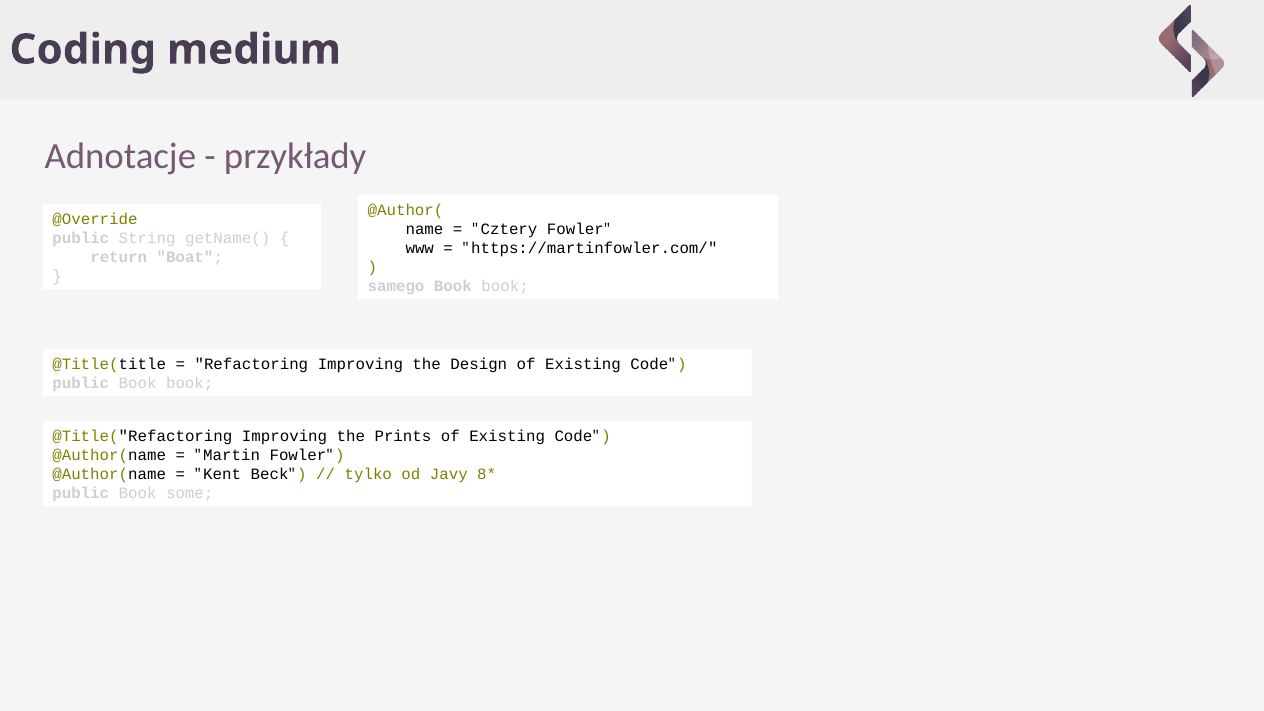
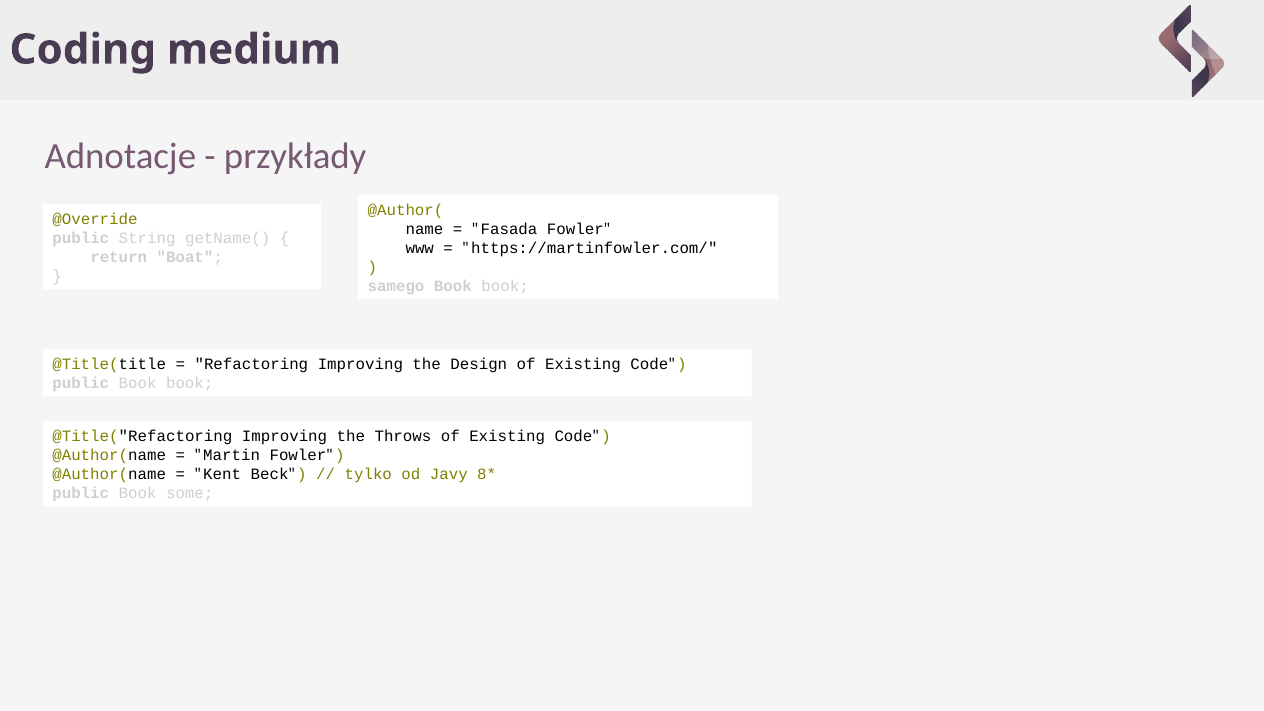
Cztery: Cztery -> Fasada (509, 229)
Prints: Prints -> Throws (403, 437)
